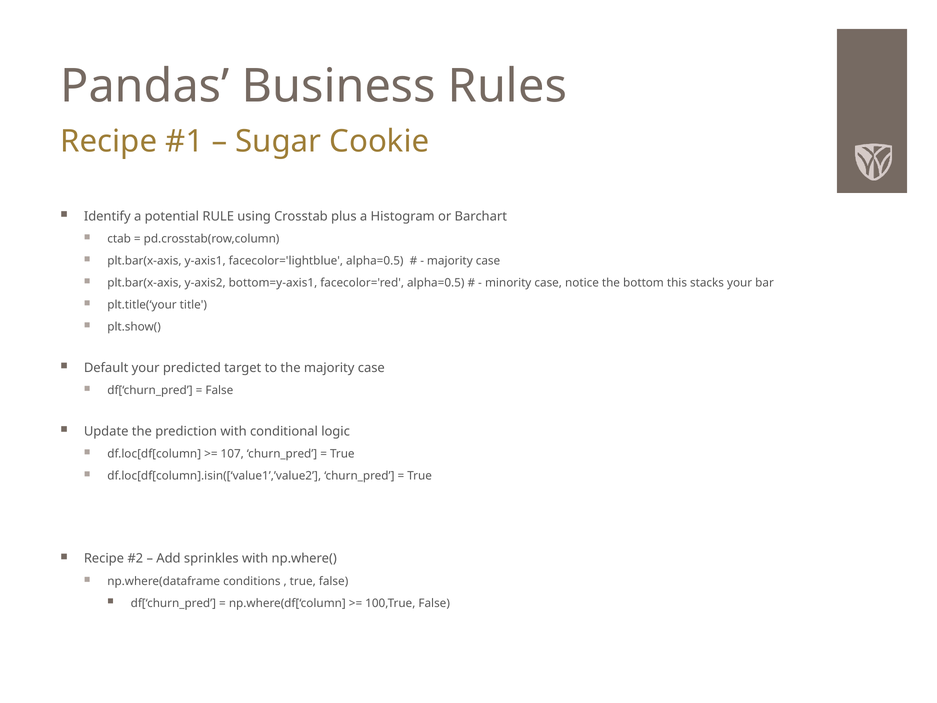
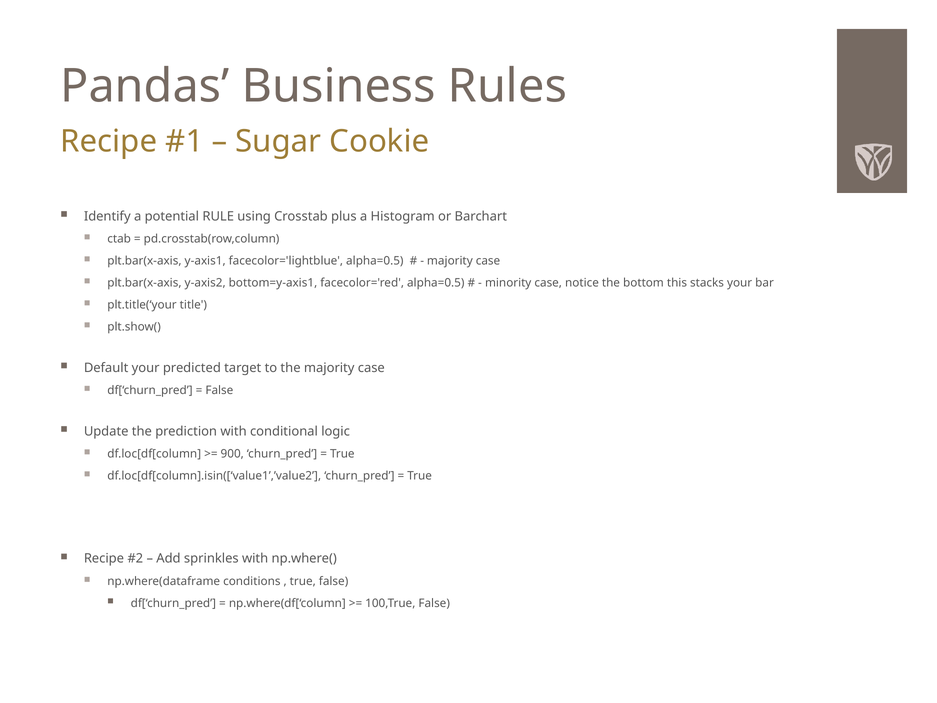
107: 107 -> 900 (232, 454)
